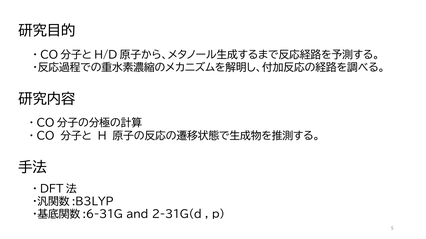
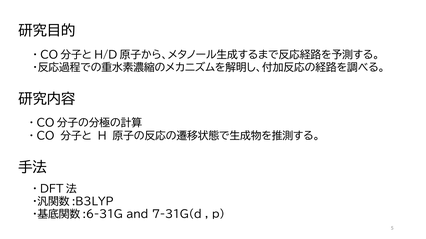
2-31G(d: 2-31G(d -> 7-31G(d (177, 215)
